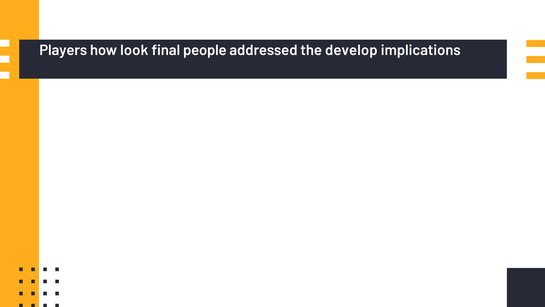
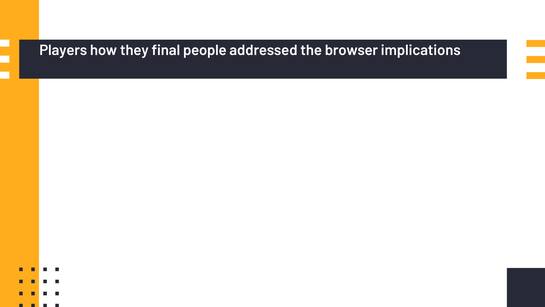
look: look -> they (134, 50)
develop: develop -> browser (351, 50)
